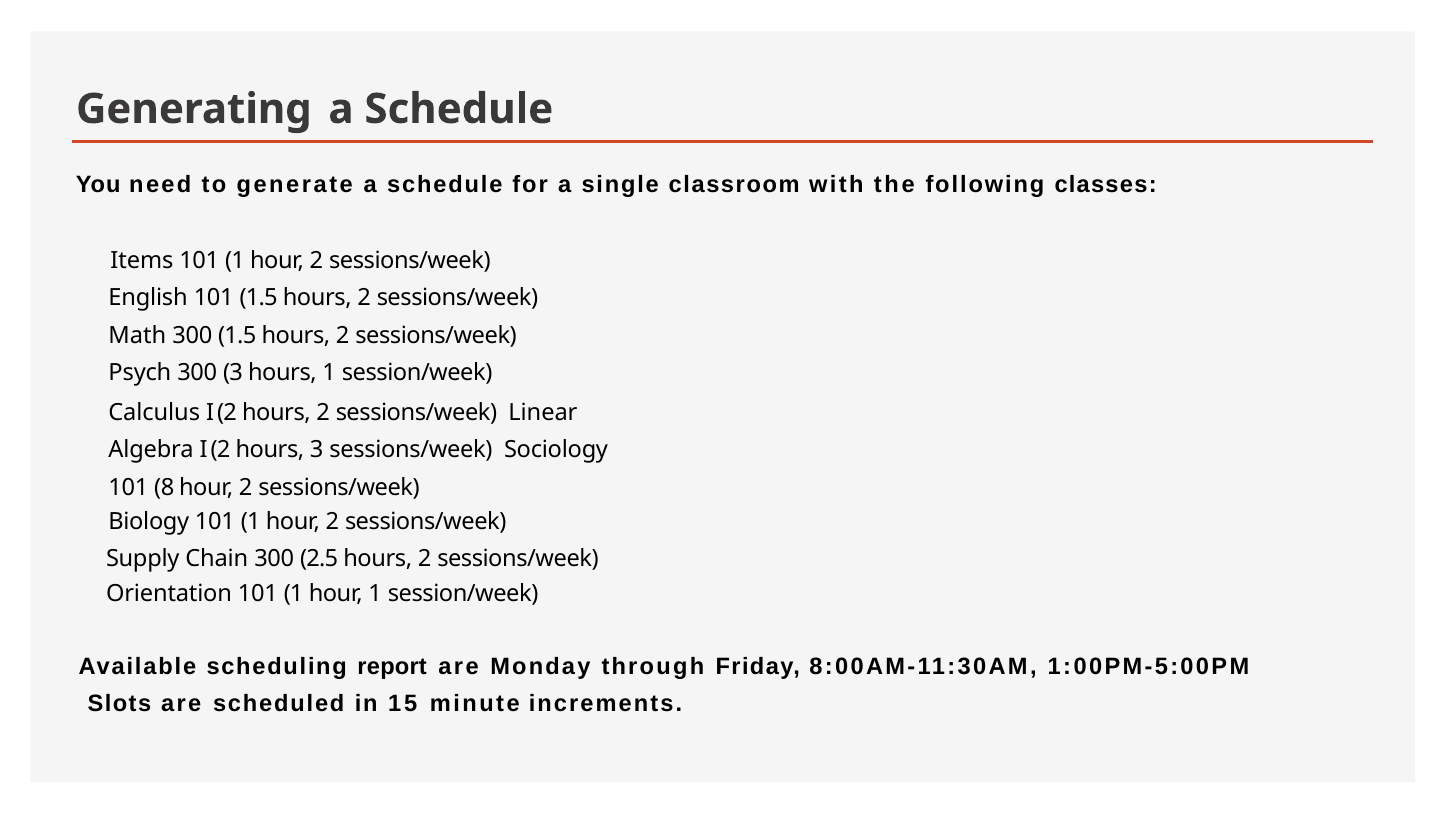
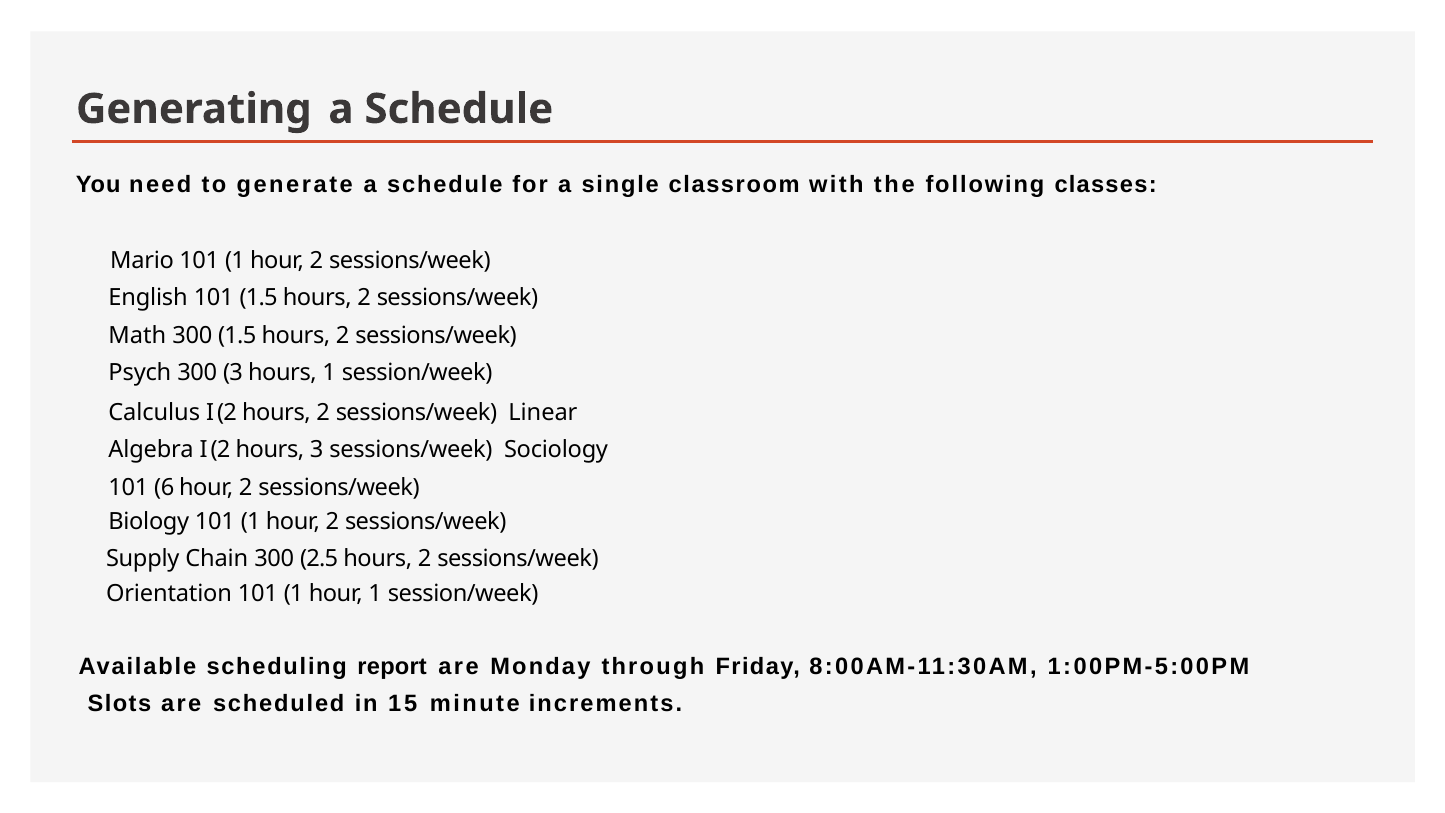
Items: Items -> Mario (142, 261)
8: 8 -> 6 (164, 487)
